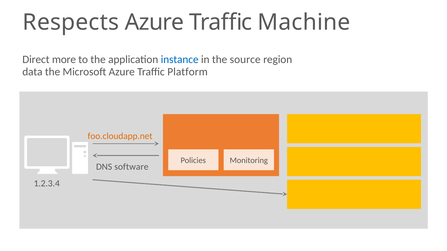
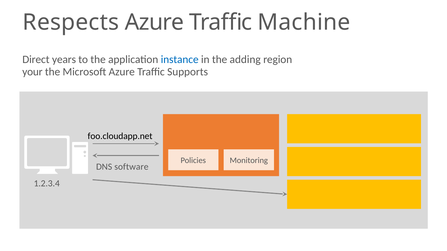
more: more -> years (64, 60)
source: source -> adding (245, 60)
data: data -> your (32, 72)
Platform: Platform -> Supports (188, 72)
foo.cloudapp.net colour: orange -> black (120, 136)
